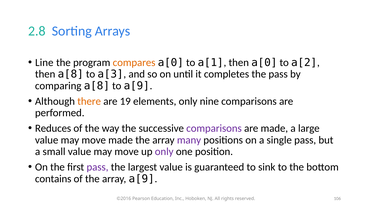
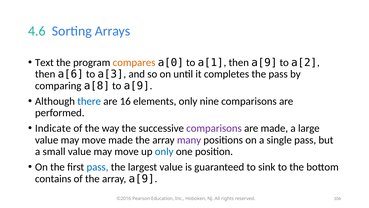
2.8: 2.8 -> 4.6 (37, 31)
Line: Line -> Text (44, 62)
then a[0: a[0 -> a[9 (264, 62)
then a[8: a[8 -> a[6 (71, 74)
there colour: orange -> blue (89, 101)
19: 19 -> 16 (125, 101)
Reduces: Reduces -> Indicate (53, 128)
only colour: purple -> blue (164, 151)
pass colour: purple -> blue (98, 167)
